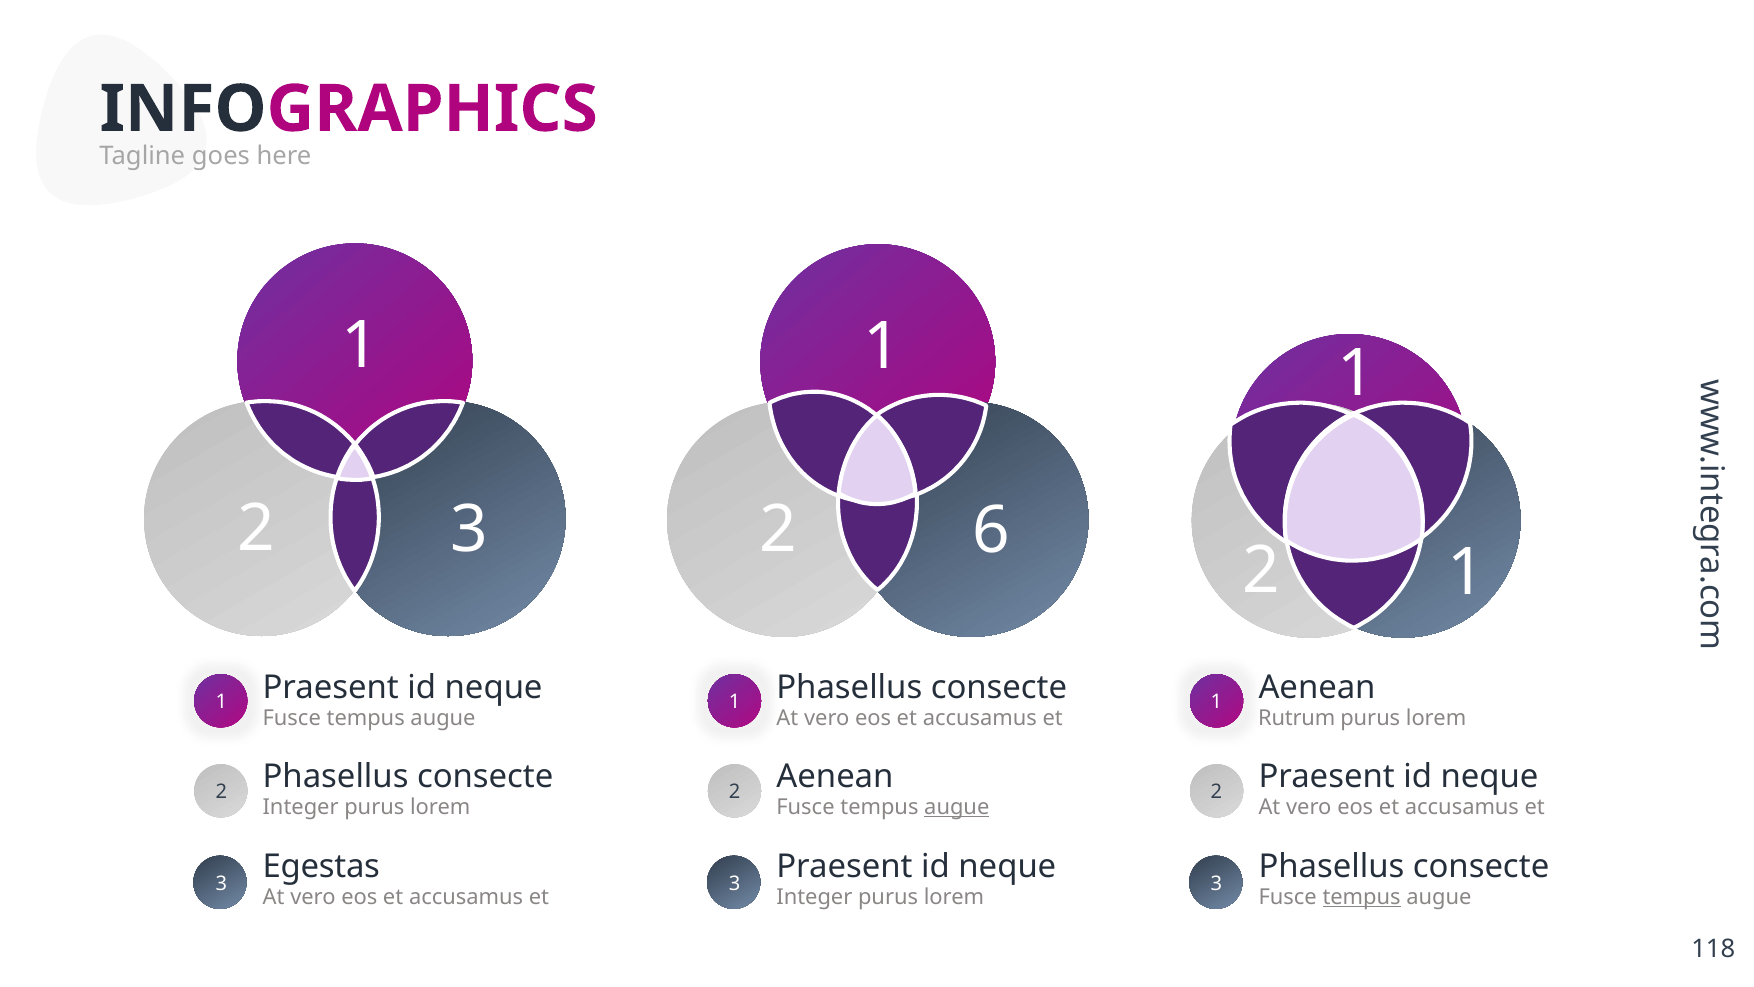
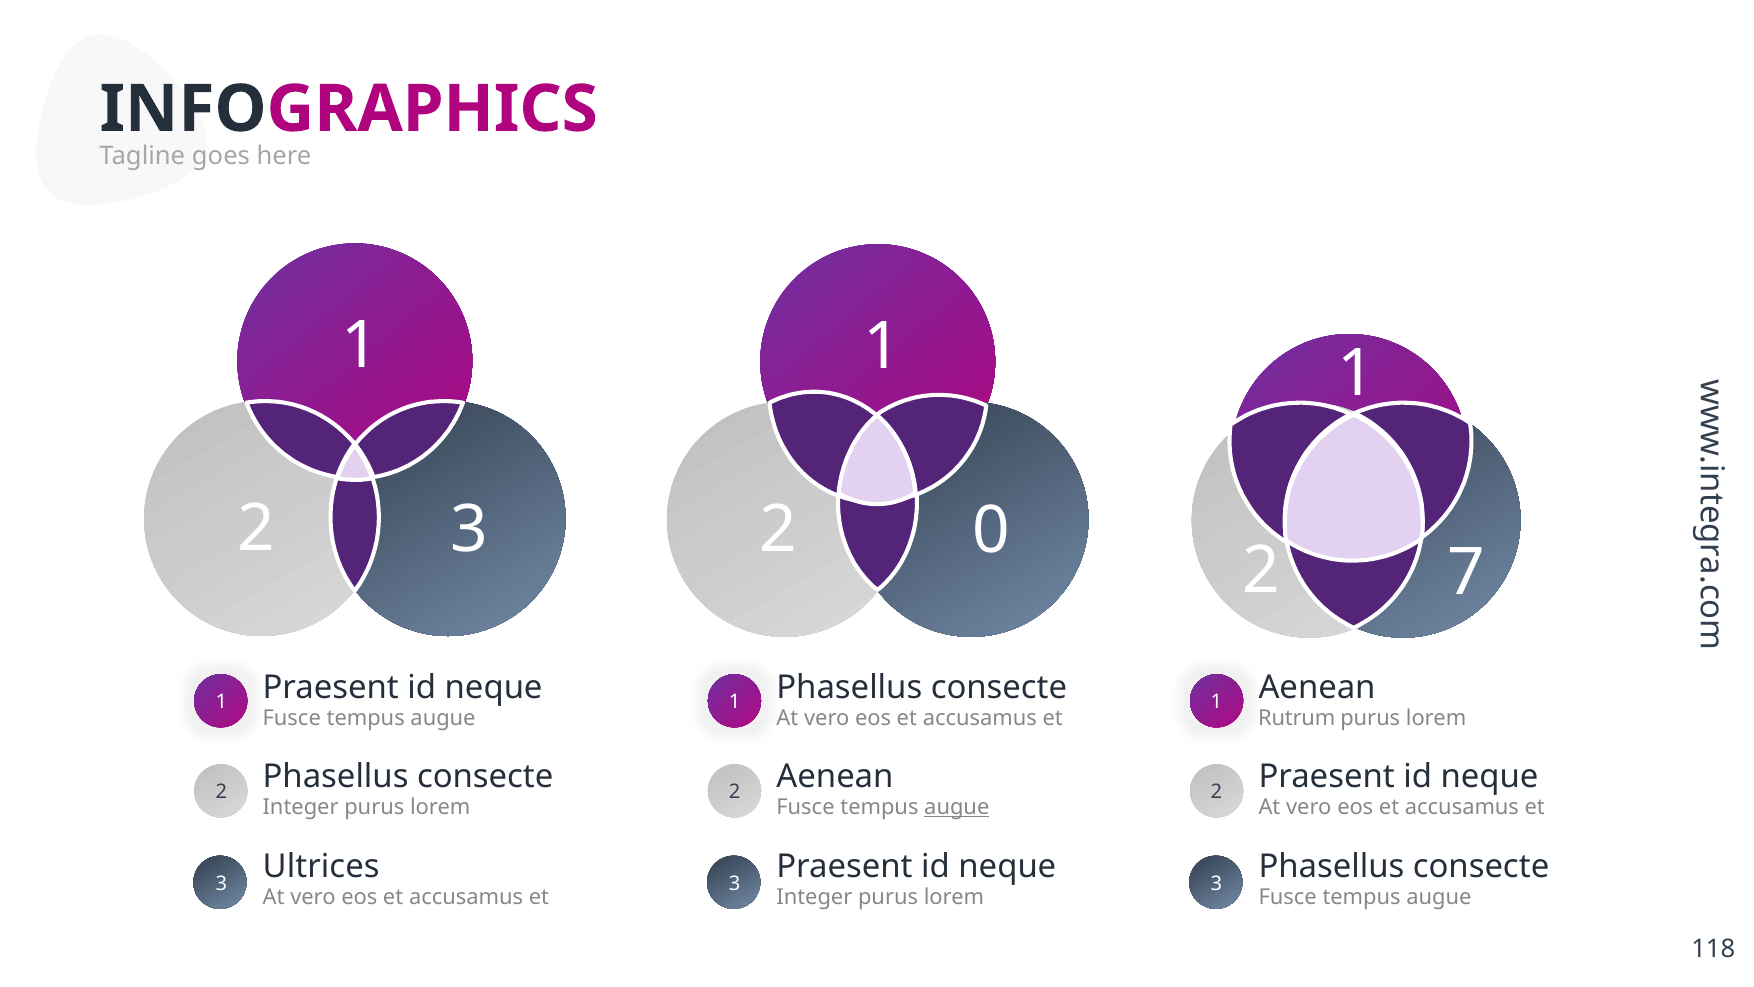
6: 6 -> 0 (991, 530)
2 1: 1 -> 7 (1466, 573)
Egestas: Egestas -> Ultrices (321, 866)
tempus underline: present -> none (1362, 897)
